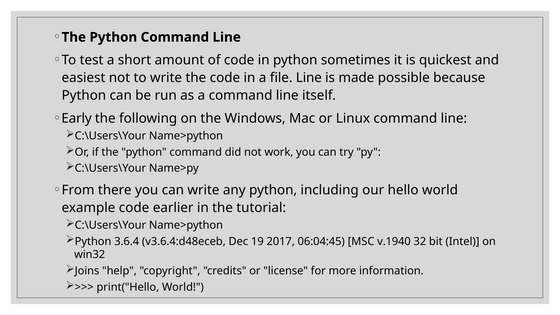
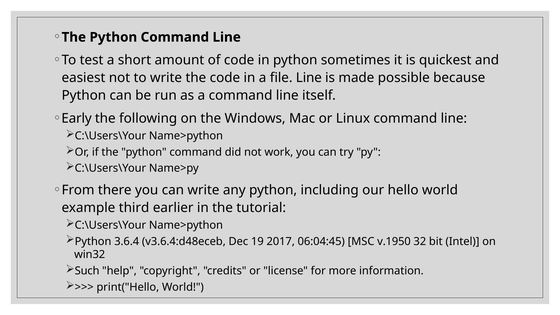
example code: code -> third (134, 208)
v.1940: v.1940 -> v.1950 (394, 241)
Joins: Joins -> Such (87, 271)
